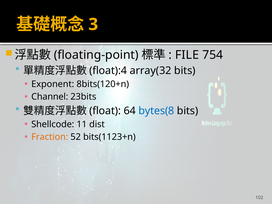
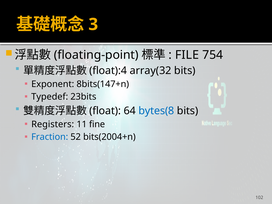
8bits(120+n: 8bits(120+n -> 8bits(147+n (103, 84)
Channel: Channel -> Typedef (50, 97)
Shellcode: Shellcode -> Registers (53, 124)
dist: dist -> fine (97, 124)
Fraction colour: orange -> blue (50, 137)
bits(1123+n: bits(1123+n -> bits(2004+n (109, 137)
